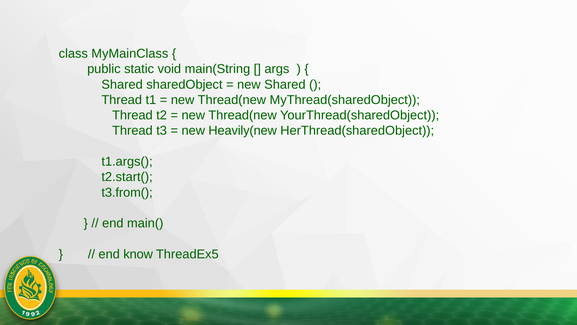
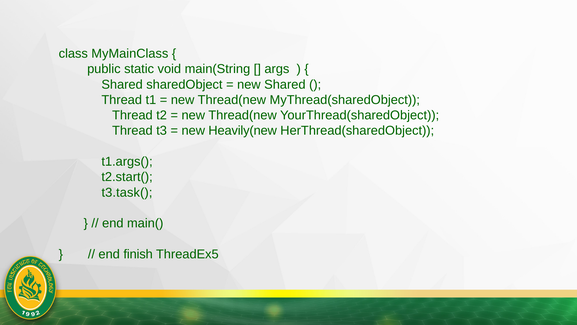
t3.from(: t3.from( -> t3.task( (127, 192)
know: know -> finish (138, 254)
